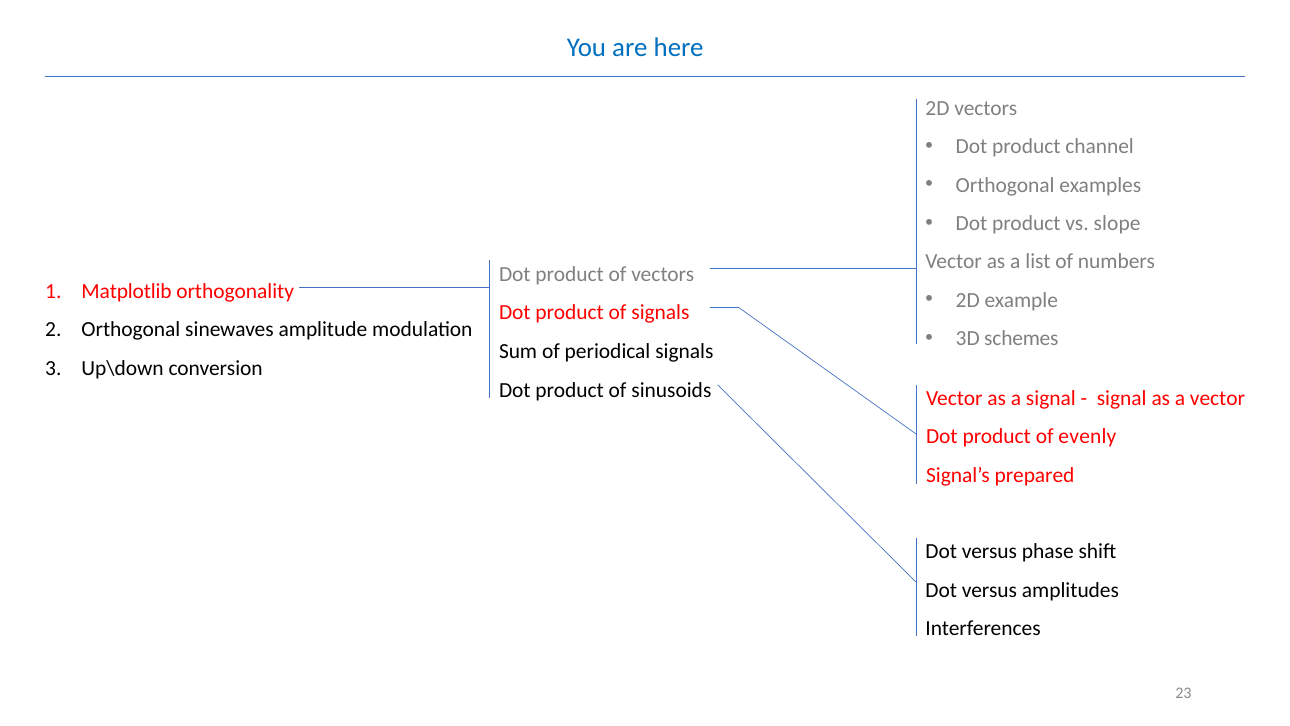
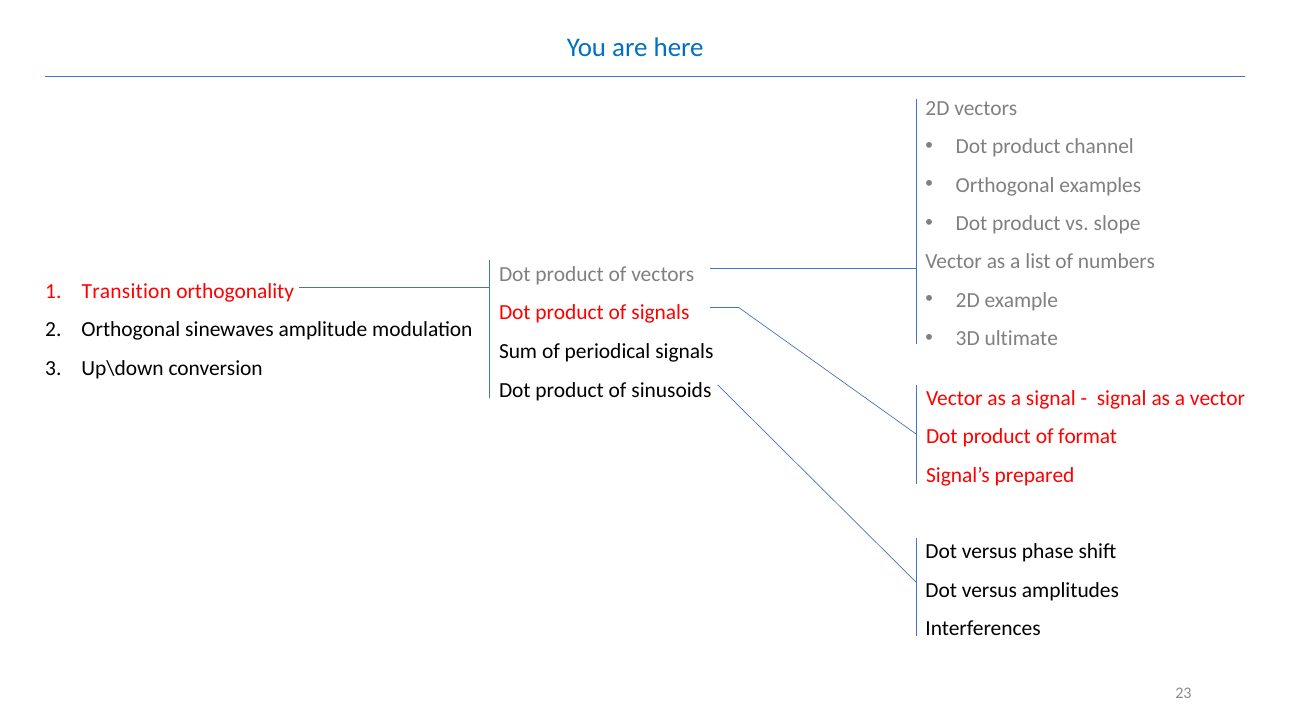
Matplotlib: Matplotlib -> Transition (126, 291)
schemes: schemes -> ultimate (1021, 338)
evenly: evenly -> format (1088, 437)
